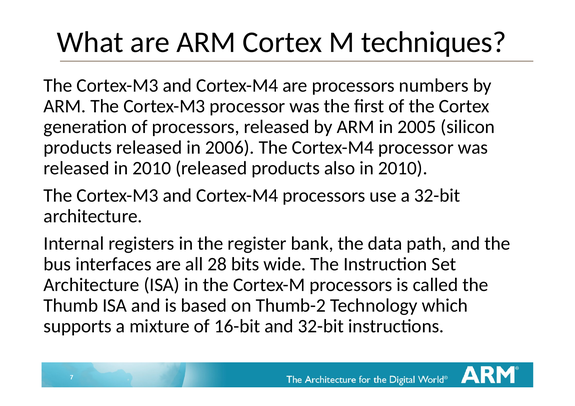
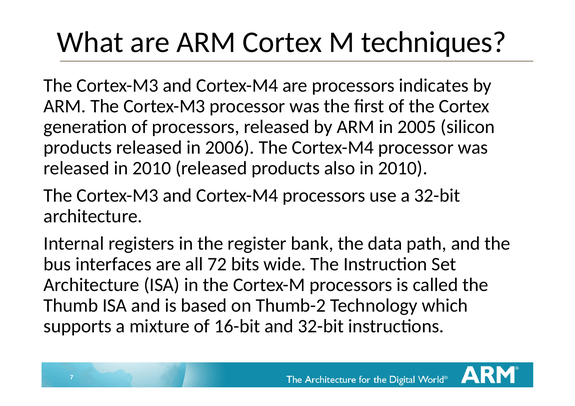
numbers: numbers -> indicates (434, 86)
28: 28 -> 72 (217, 265)
